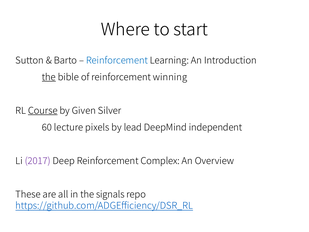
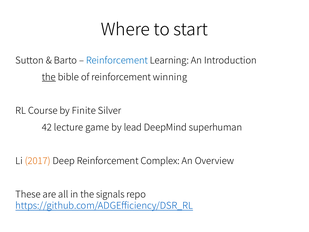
Course underline: present -> none (43, 111)
Given: Given -> Finite (84, 111)
60: 60 -> 42 (47, 127)
pixels: pixels -> game (97, 127)
independent: independent -> superhuman (215, 127)
2017 colour: purple -> orange (38, 161)
